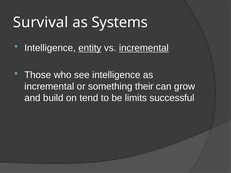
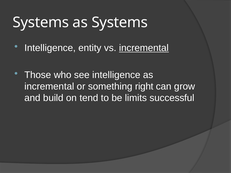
Survival: Survival -> Systems (41, 22)
entity underline: present -> none (90, 48)
their: their -> right (144, 87)
